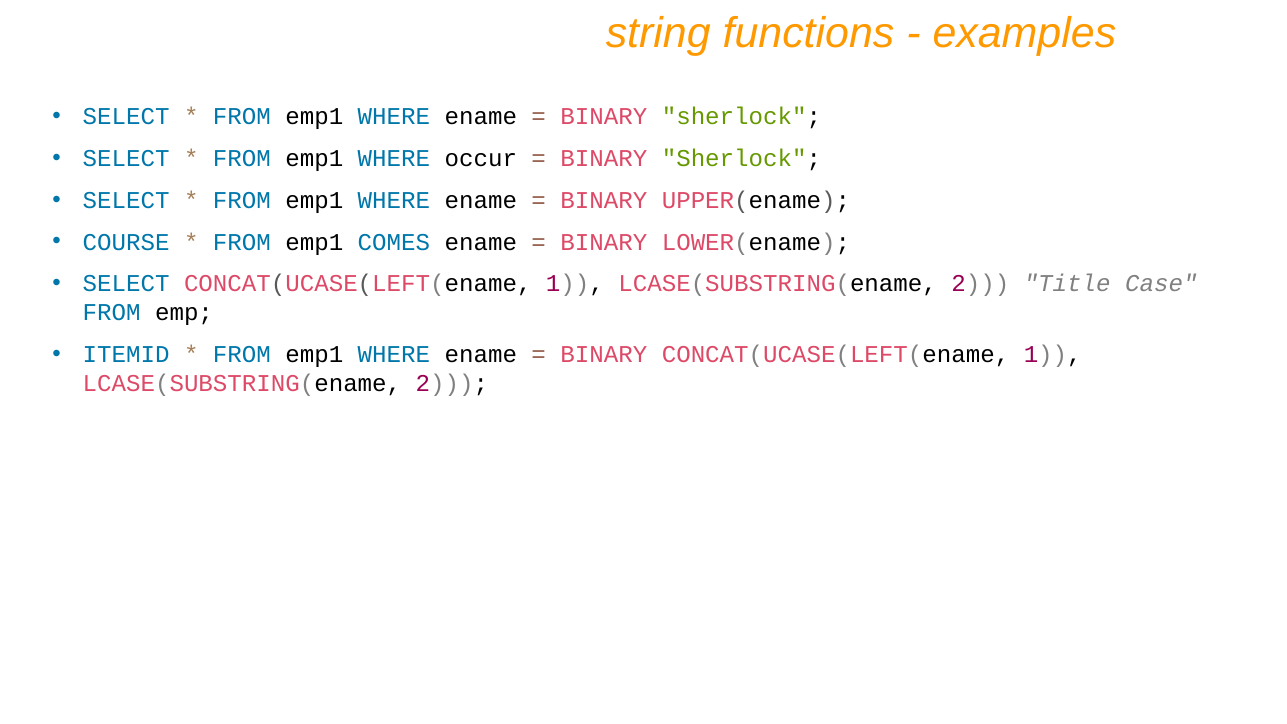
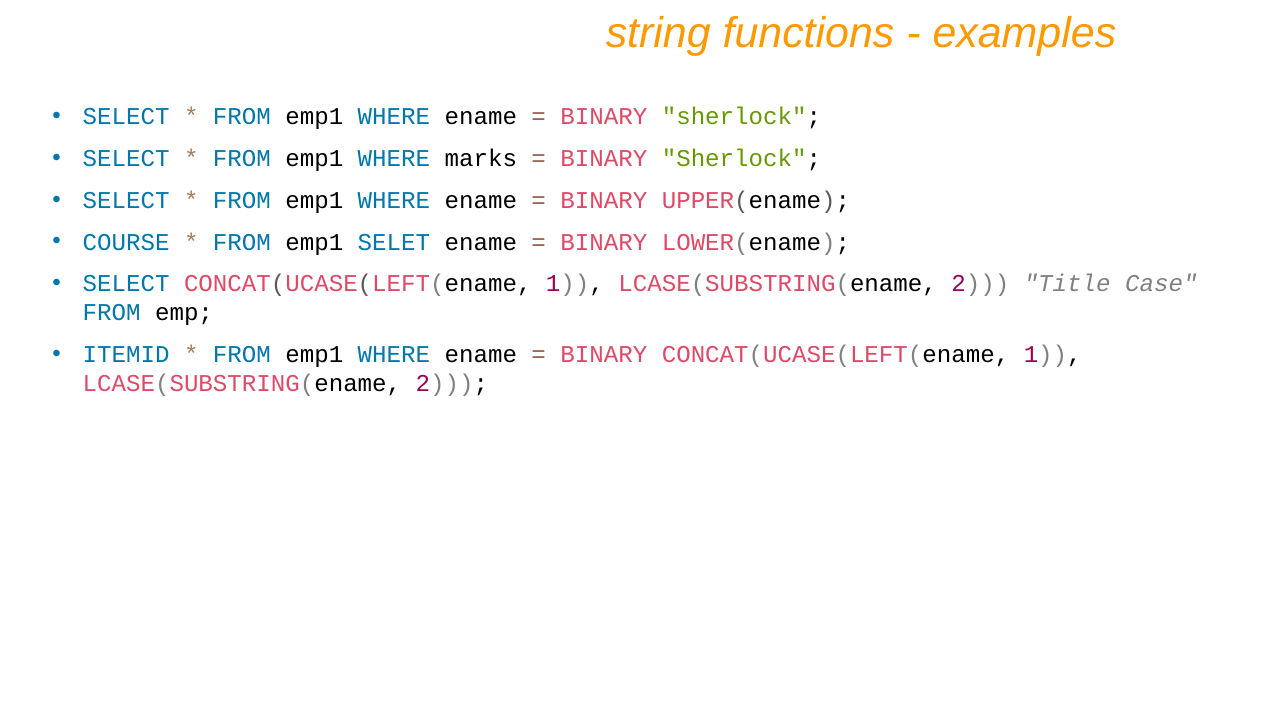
occur: occur -> marks (481, 159)
COMES: COMES -> SELET (394, 242)
